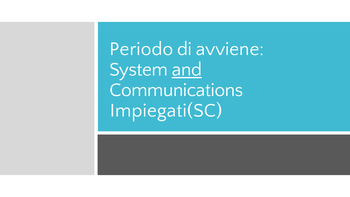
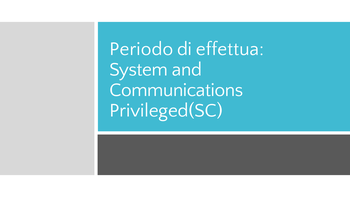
avviene: avviene -> effettua (230, 49)
and underline: present -> none (187, 69)
Impiegati(SC: Impiegati(SC -> Privileged(SC (166, 110)
